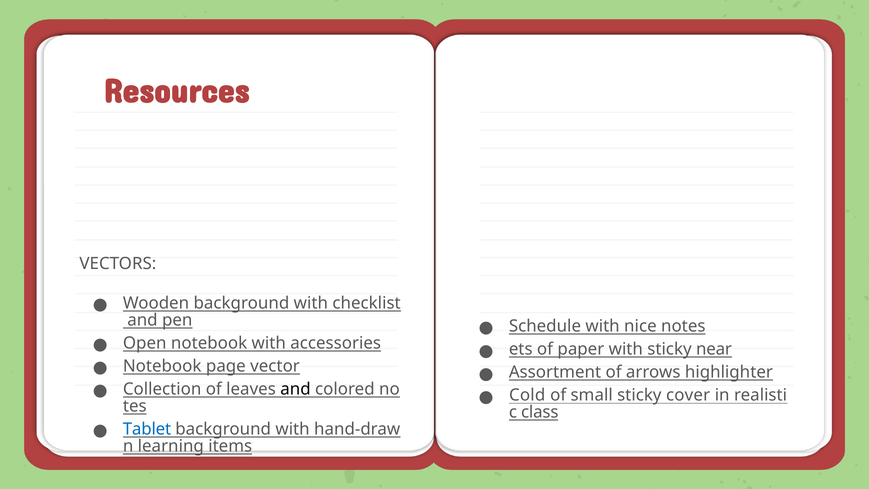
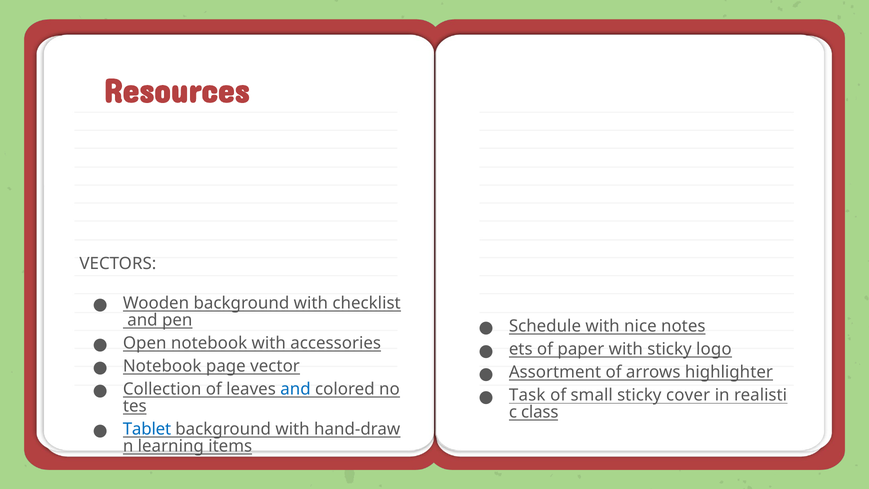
near: near -> logo (714, 349)
and colour: black -> blue (296, 389)
Cold: Cold -> Task (527, 395)
